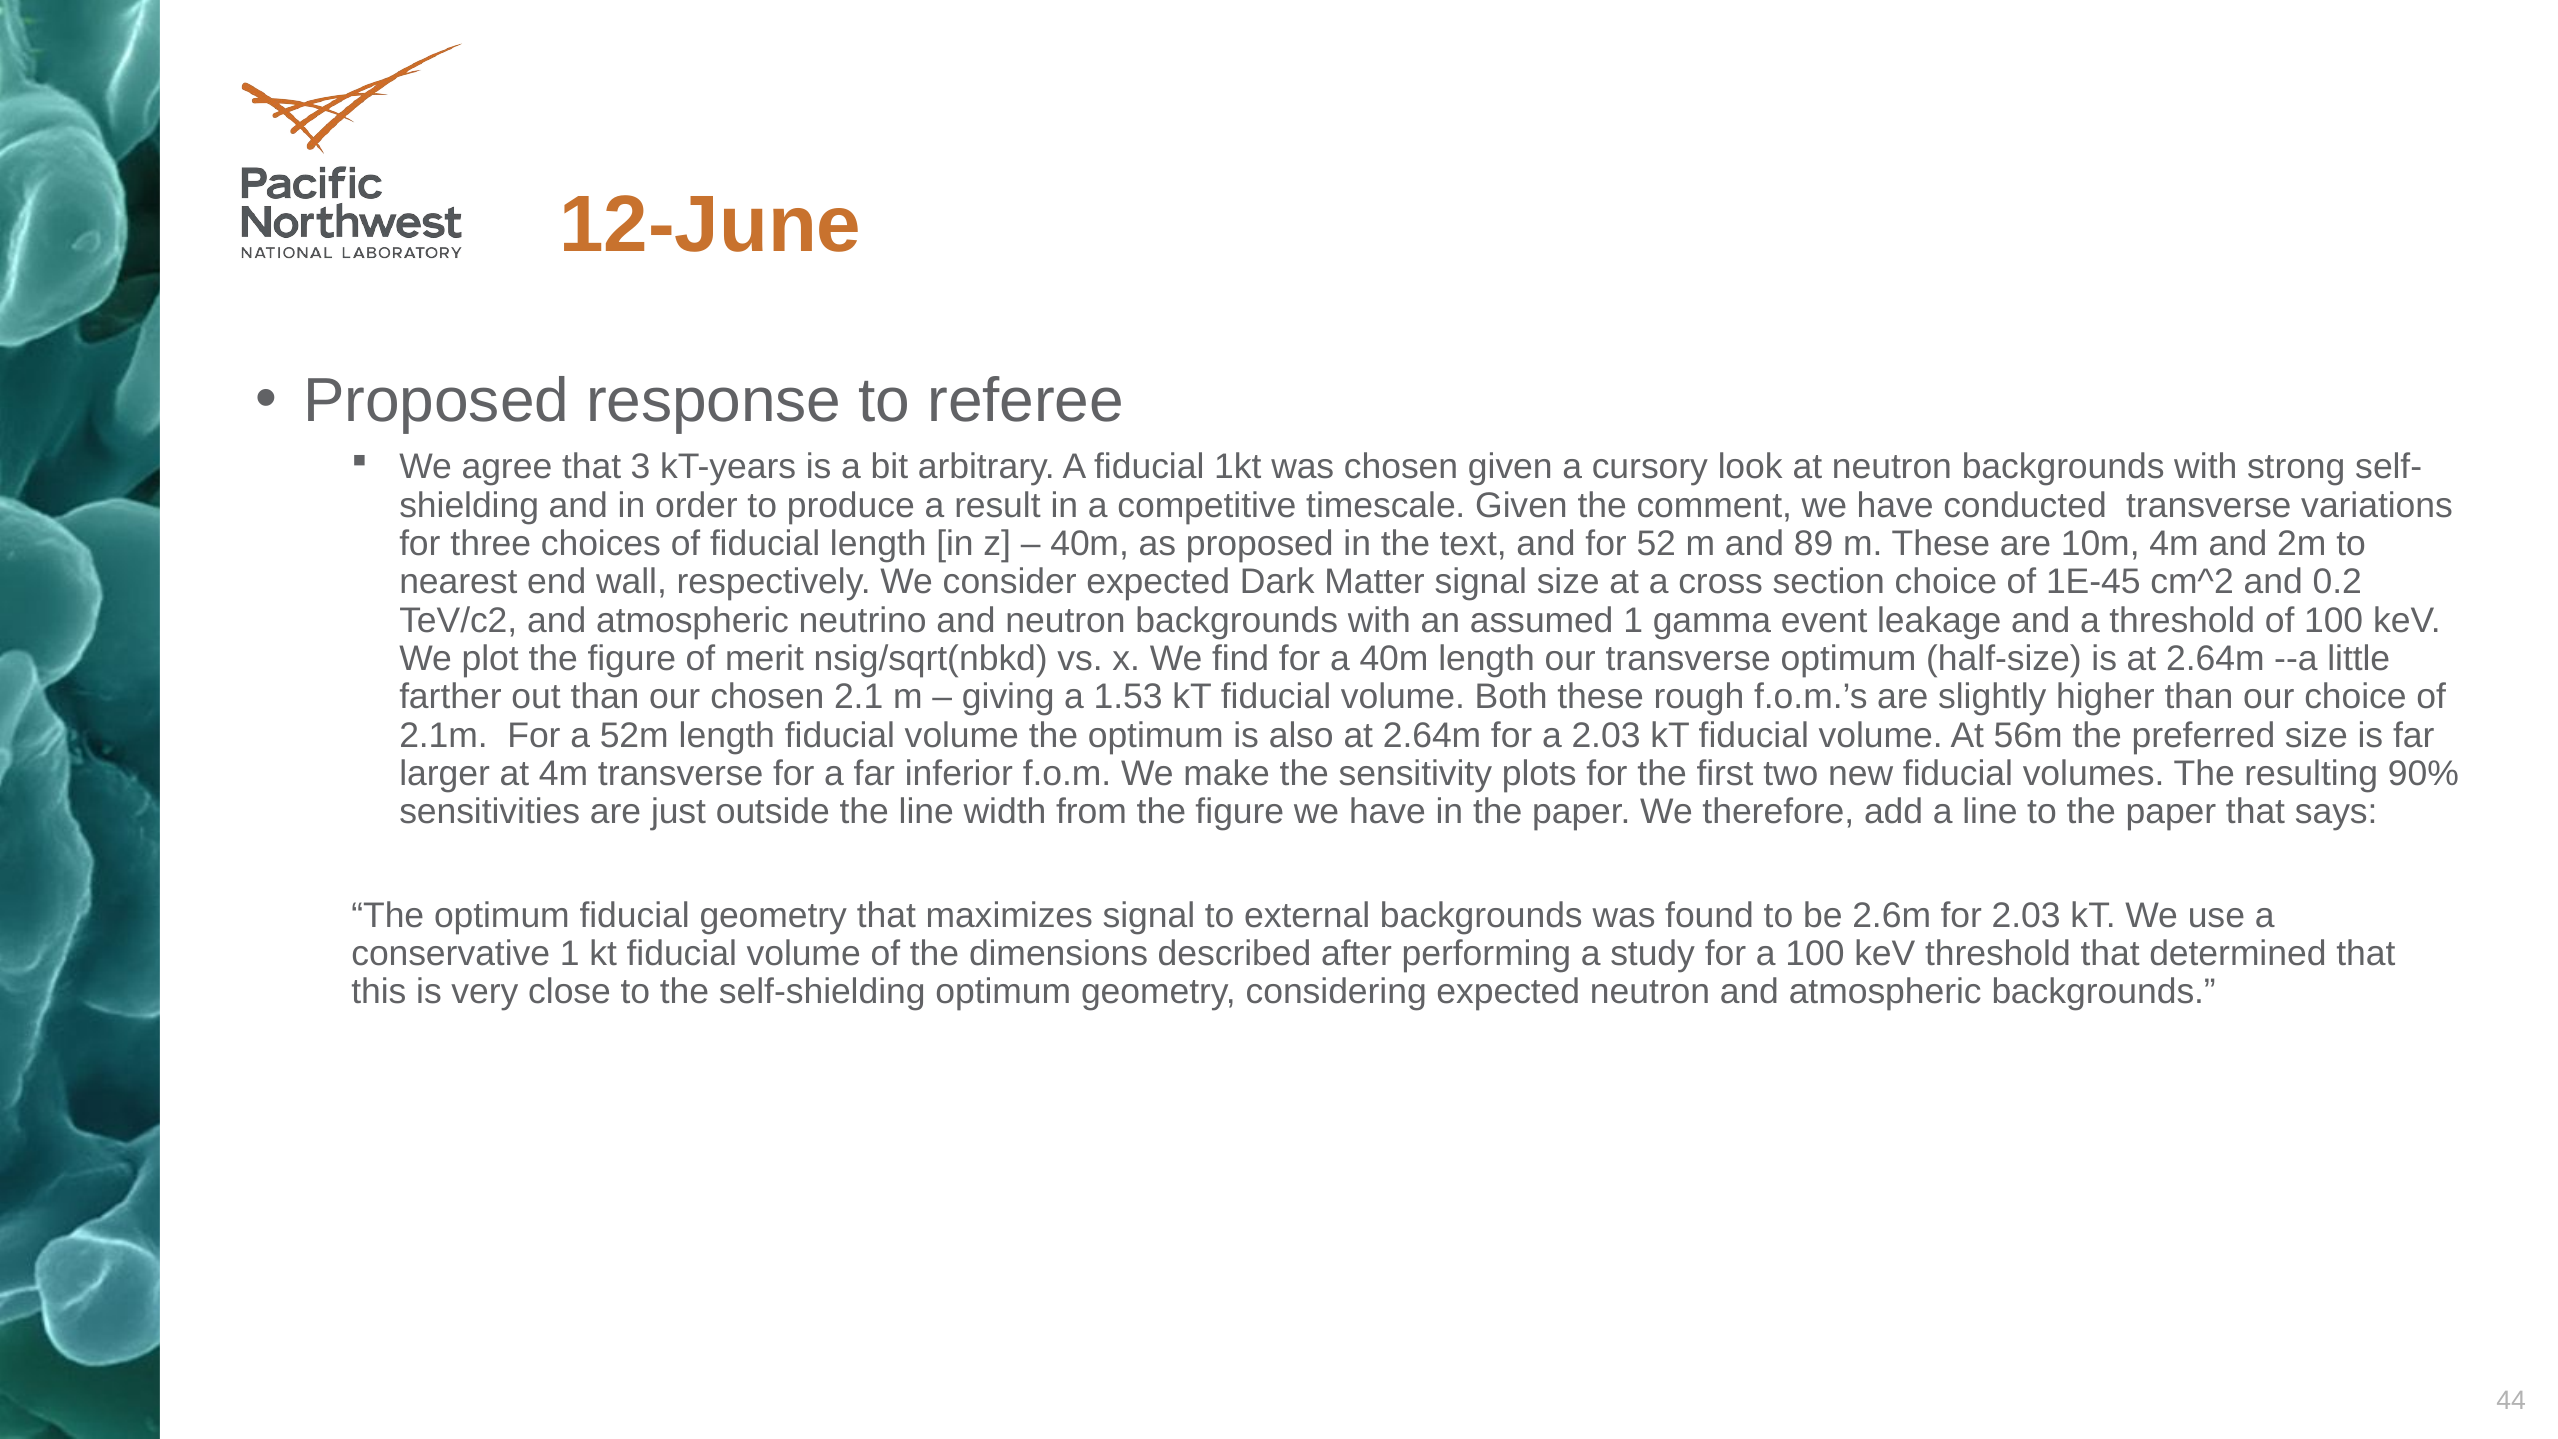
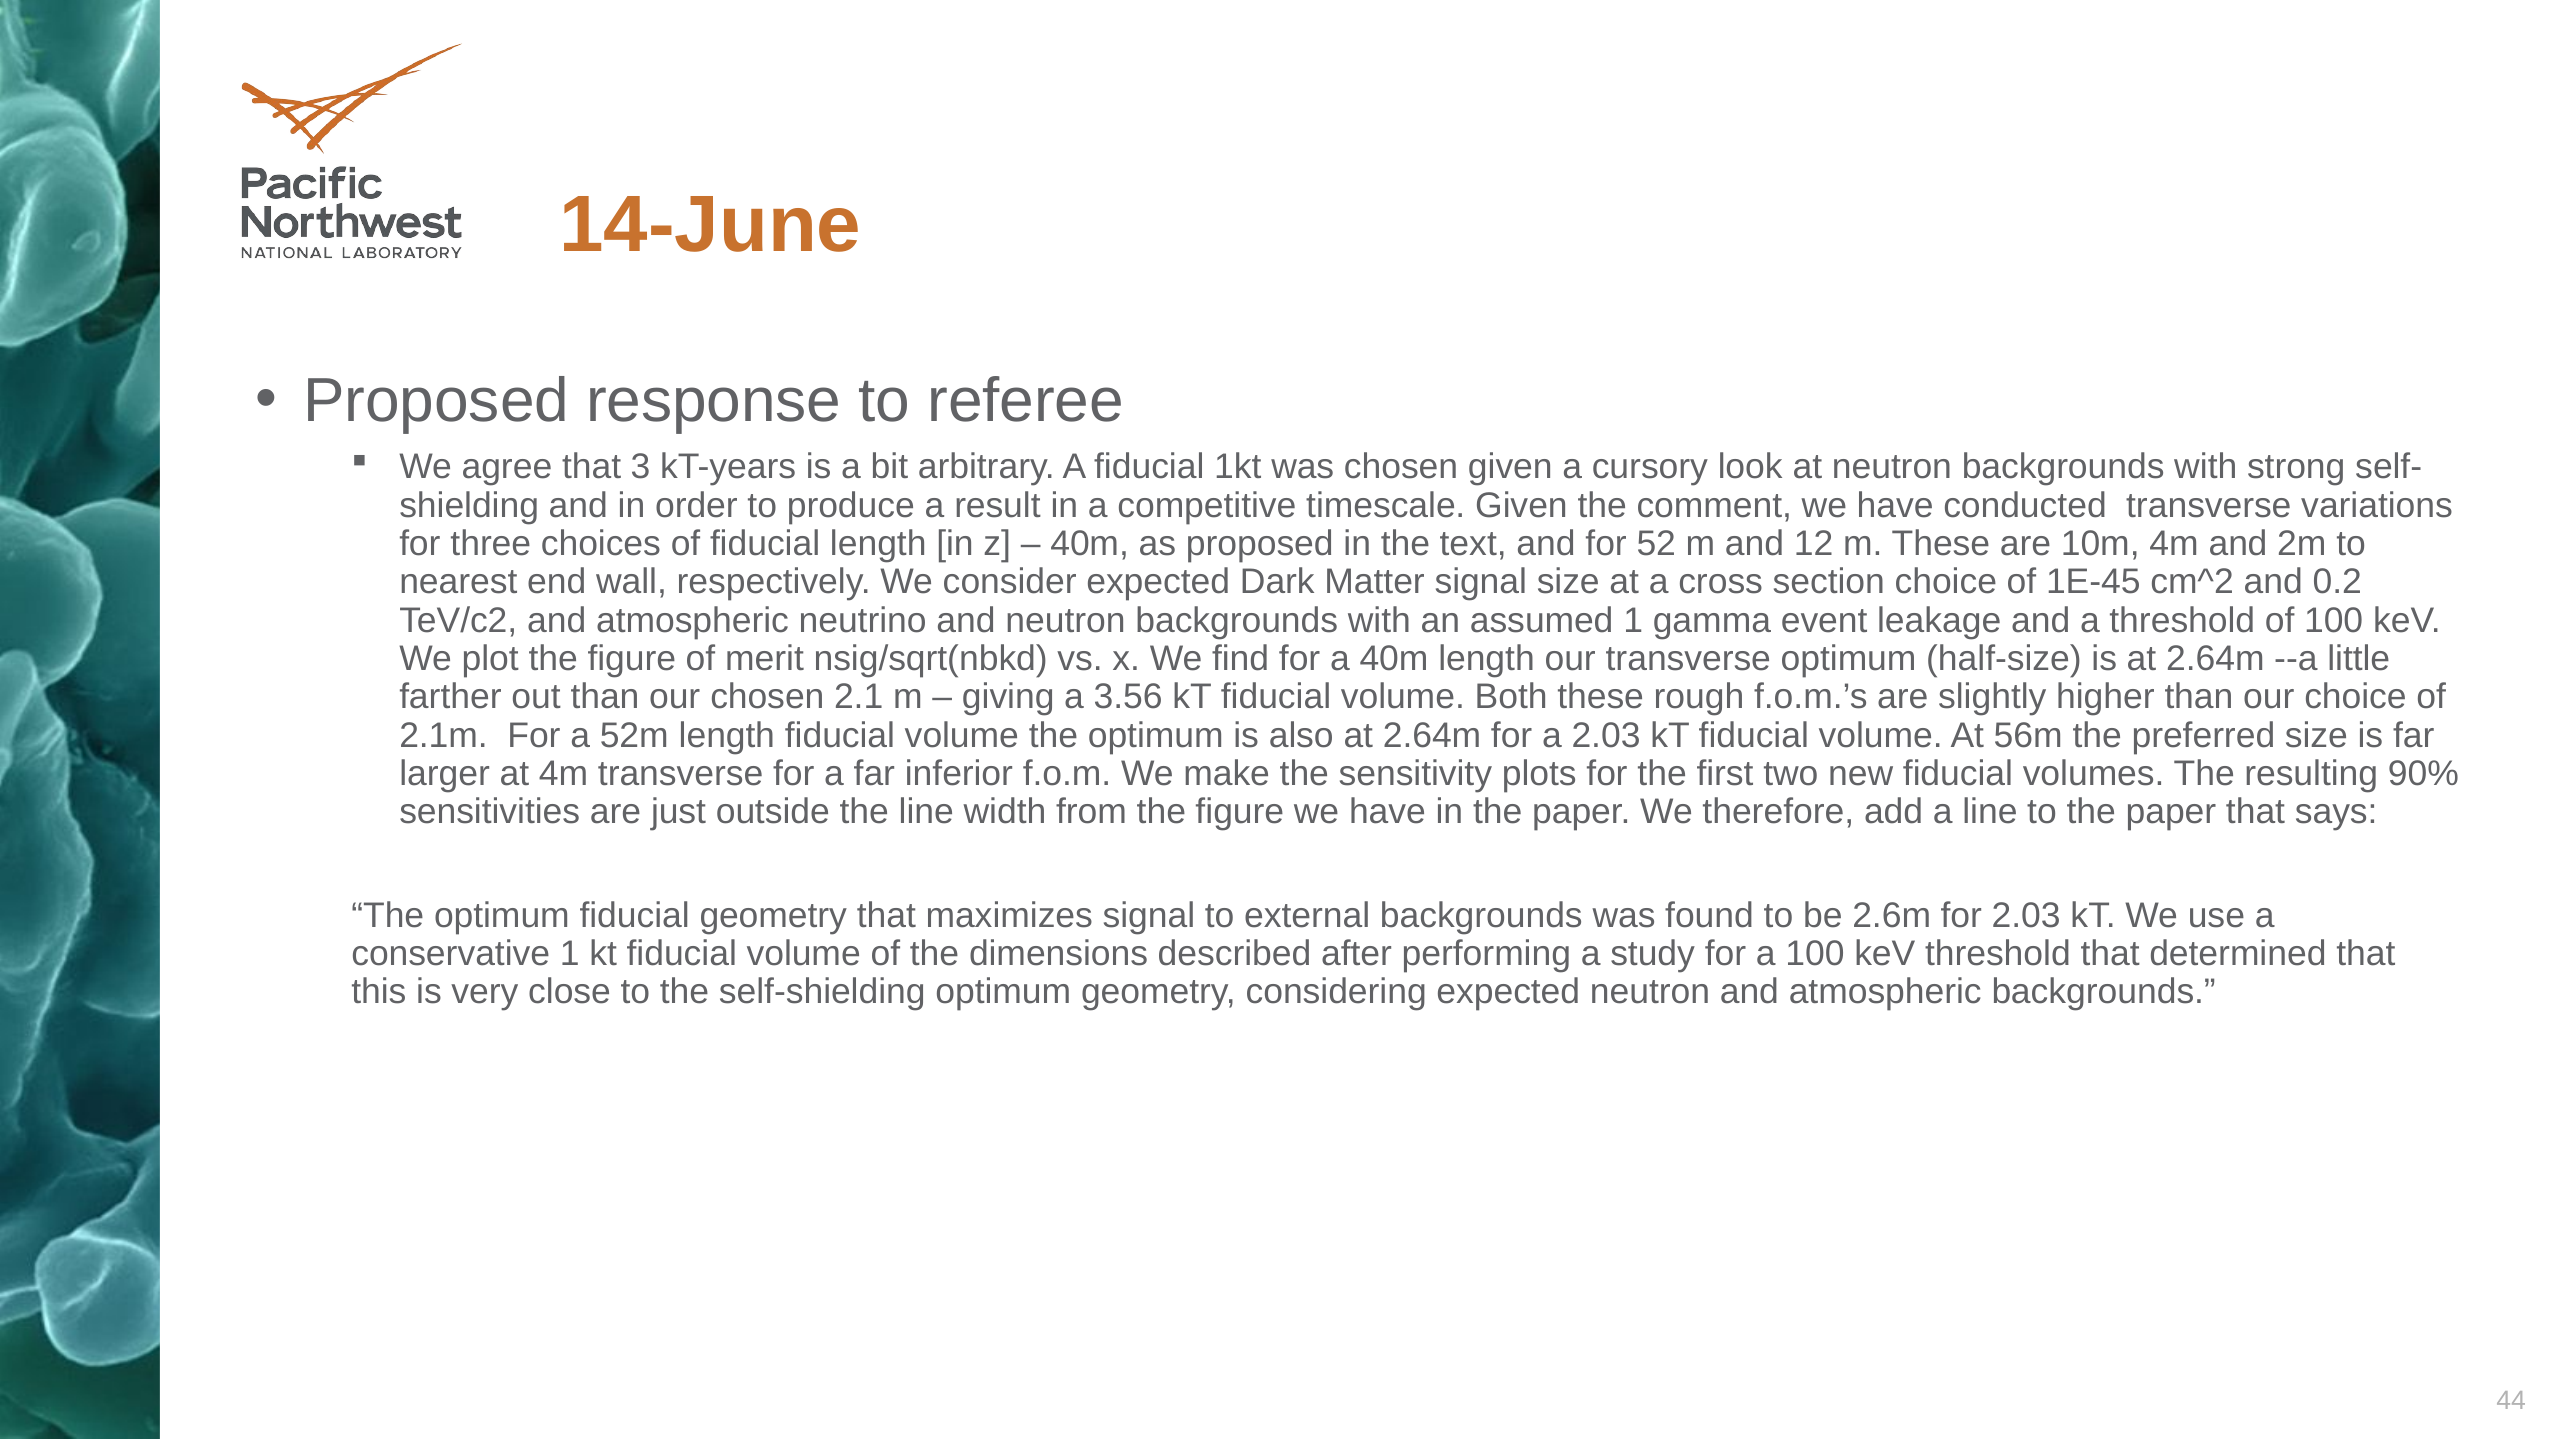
12-June: 12-June -> 14-June (710, 225)
89: 89 -> 12 (1814, 544)
1.53: 1.53 -> 3.56 (1128, 697)
